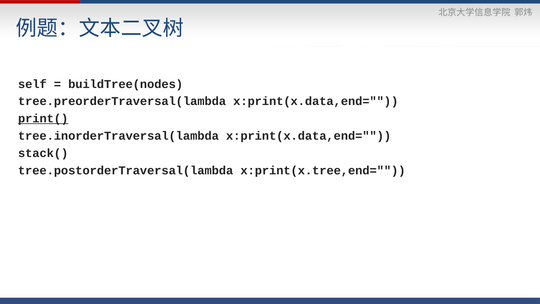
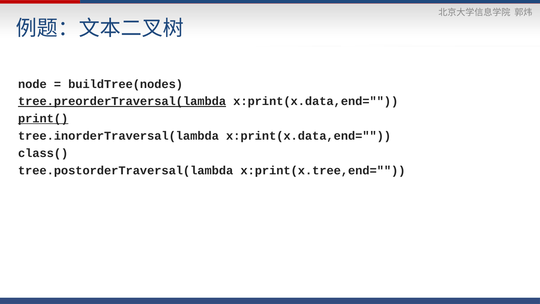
self: self -> node (32, 84)
tree.preorderTraversal(lambda underline: none -> present (122, 101)
stack(: stack( -> class( (43, 153)
